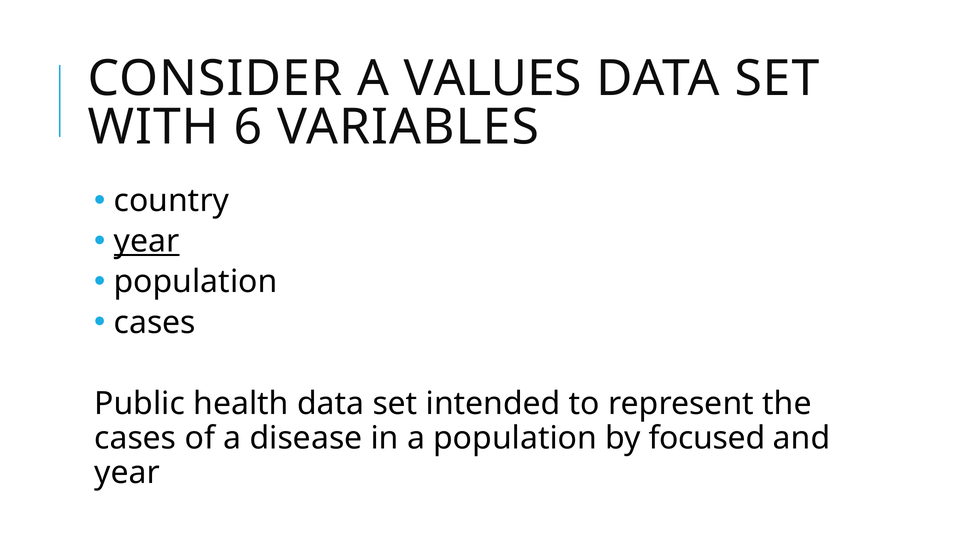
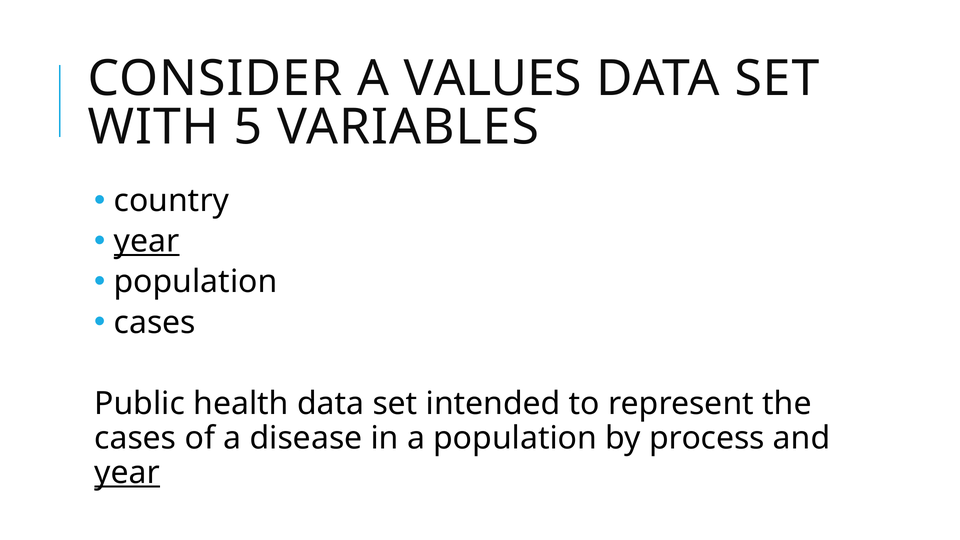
6: 6 -> 5 (248, 127)
focused: focused -> process (707, 438)
year underline: none -> present (127, 473)
